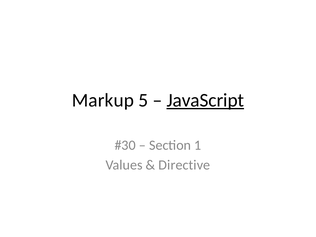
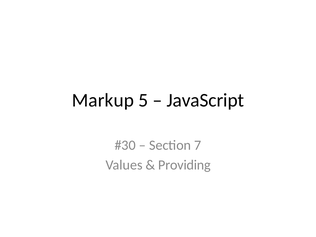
JavaScript underline: present -> none (205, 100)
1: 1 -> 7 (198, 145)
Directive: Directive -> Providing (184, 165)
